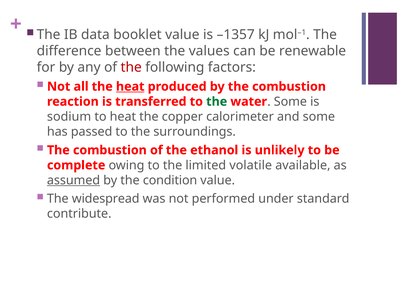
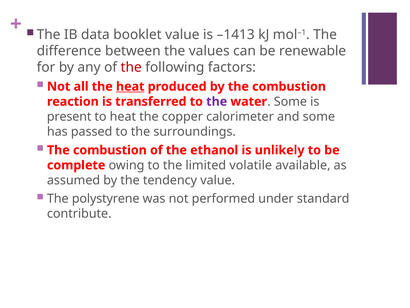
–1357: –1357 -> –1413 (236, 35)
the colour: green -> purple (217, 101)
sodium: sodium -> present (69, 116)
assumed underline: present -> none (74, 180)
condition: condition -> tendency (170, 180)
widespread: widespread -> polystyrene (106, 198)
